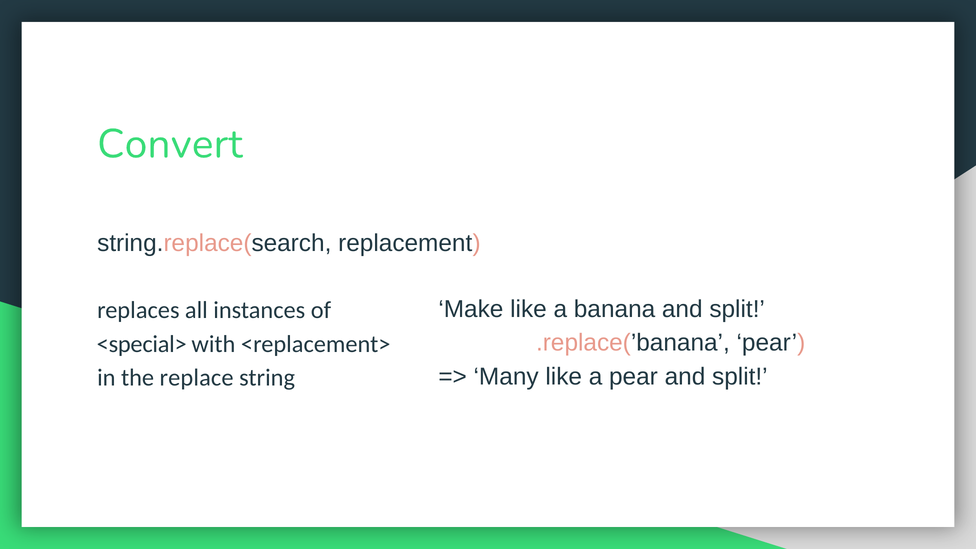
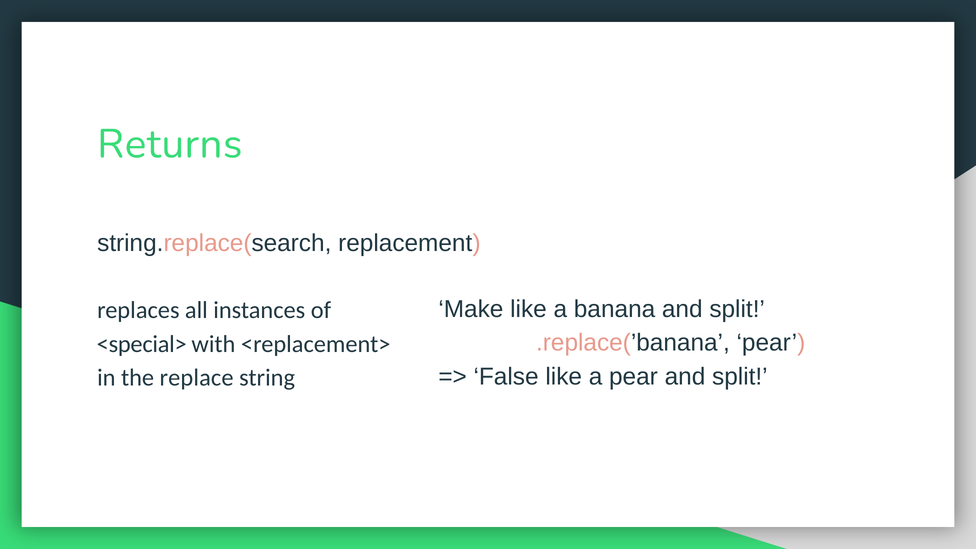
Convert: Convert -> Returns (170, 144)
Many: Many -> False (506, 377)
